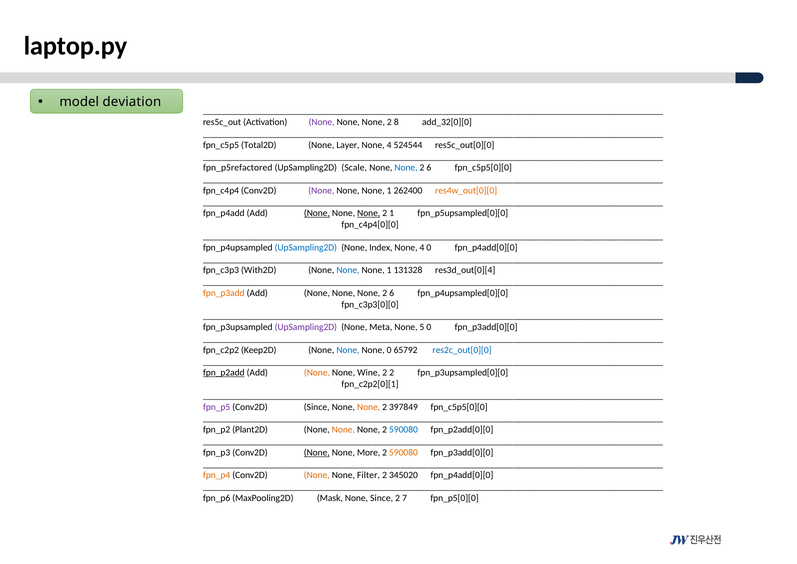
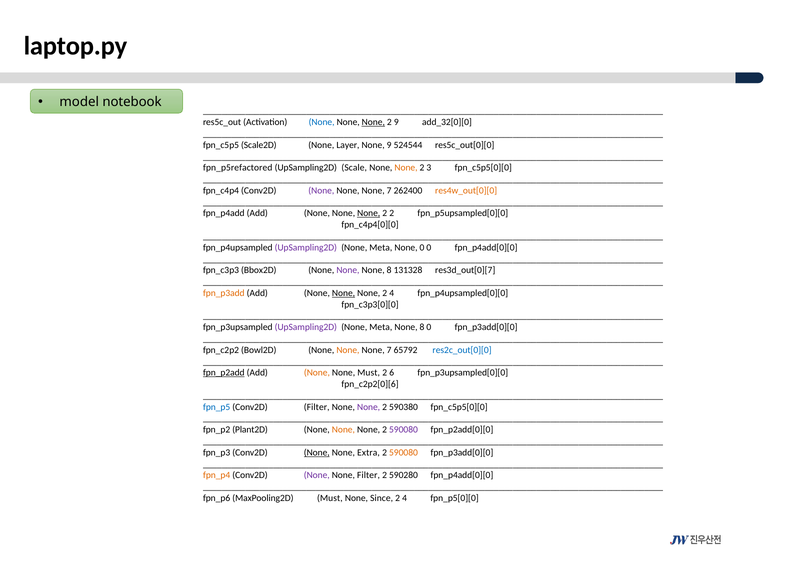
deviation: deviation -> notebook (132, 102)
None colour: purple -> blue (322, 122)
None underline: none -> present (373, 122)
2 8: 8 -> 9 (396, 122)
Total2D: Total2D -> Scale2D (259, 145)
4: 4 -> 9 (389, 145)
None colour: blue -> orange (406, 168)
6: 6 -> 3 (429, 168)
1: 1 -> 7 (389, 190)
None underline: present -> none (317, 213)
2 1: 1 -> 2 (392, 213)
UpSampling2D colour: blue -> purple (306, 247)
Index: Index -> Meta (381, 247)
4: 4 -> 0 (422, 247)
With2D: With2D -> Bbox2D (259, 270)
None colour: blue -> purple (348, 270)
1: 1 -> 8 (389, 270)
res3d_out[0][4: res3d_out[0][4 -> res3d_out[0][7 (465, 270)
None underline: none -> present (344, 293)
6: 6 -> 4 (392, 293)
5: 5 -> 8 (422, 327)
Keep2D: Keep2D -> Bowl2D (259, 350)
None colour: blue -> orange (348, 350)
0: 0 -> 7 (389, 350)
None Wine: Wine -> Must (369, 372)
2 2: 2 -> 6 (392, 372)
fpn_c2p2[0][1: fpn_c2p2[0][1 -> fpn_c2p2[0][6 (370, 384)
fpn_p5 colour: purple -> blue (217, 407)
Conv2D Since: Since -> Filter (317, 407)
None colour: orange -> purple (369, 407)
397849: 397849 -> 590380 (403, 407)
590080 colour: blue -> purple (403, 429)
More: More -> Extra (369, 452)
None colour: orange -> purple (317, 475)
345020: 345020 -> 590280 (403, 475)
MaxPooling2D Mask: Mask -> Must (330, 498)
7: 7 -> 4 (405, 498)
